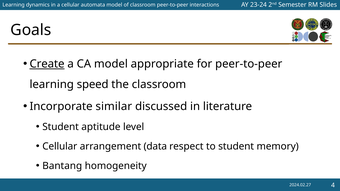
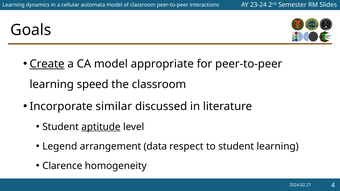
aptitude underline: none -> present (101, 127)
Cellular: Cellular -> Legend (60, 147)
student memory: memory -> learning (278, 147)
Bantang: Bantang -> Clarence (62, 166)
